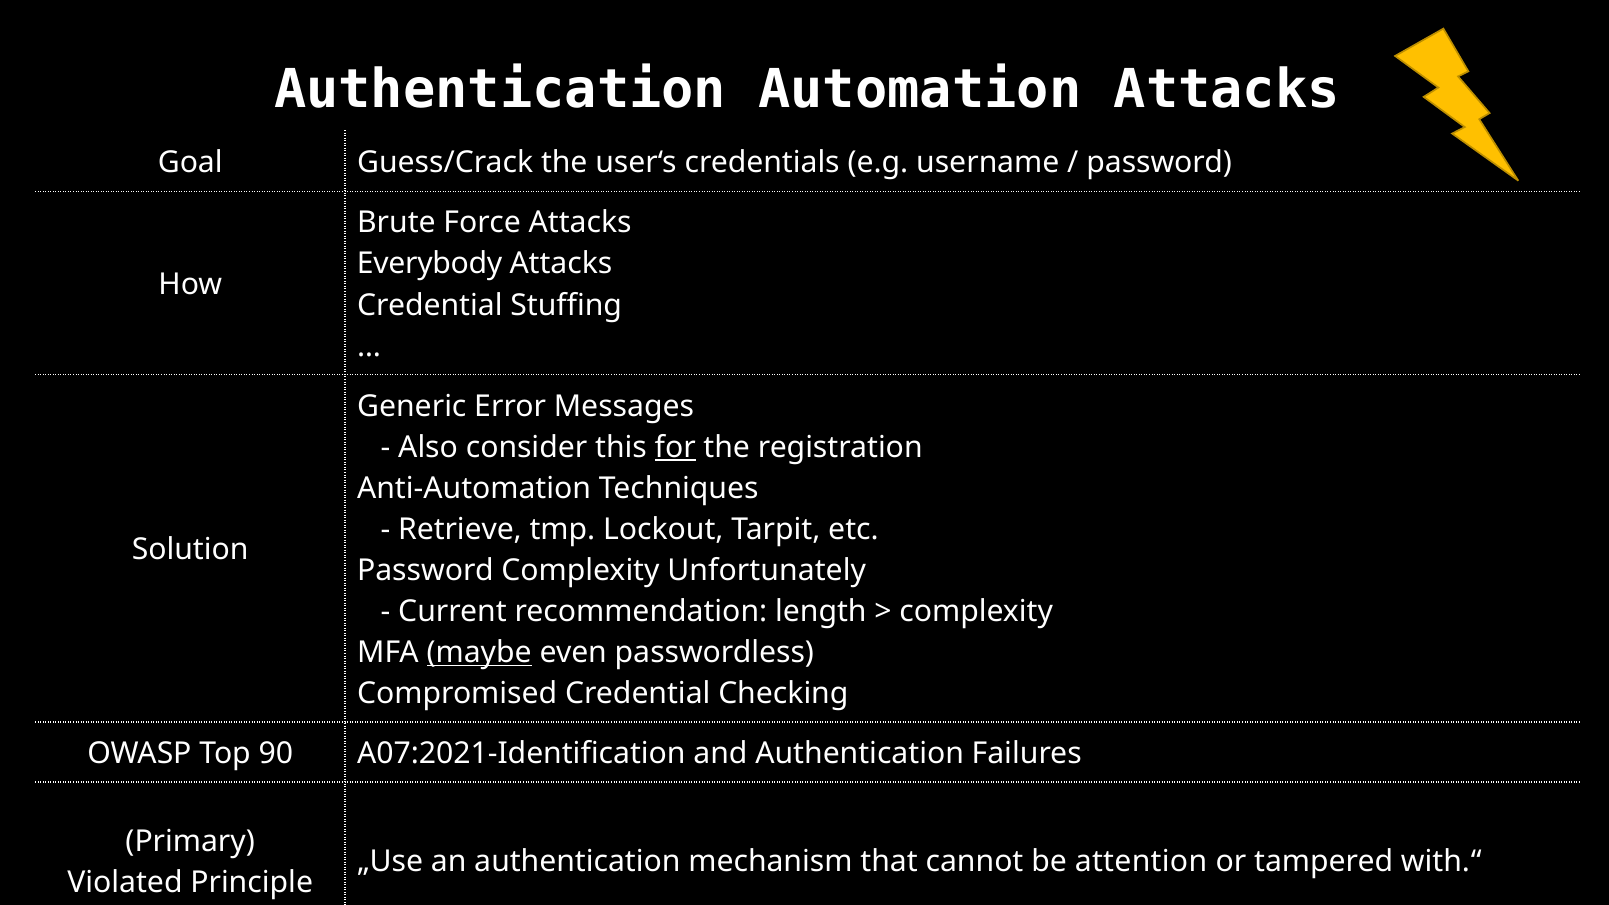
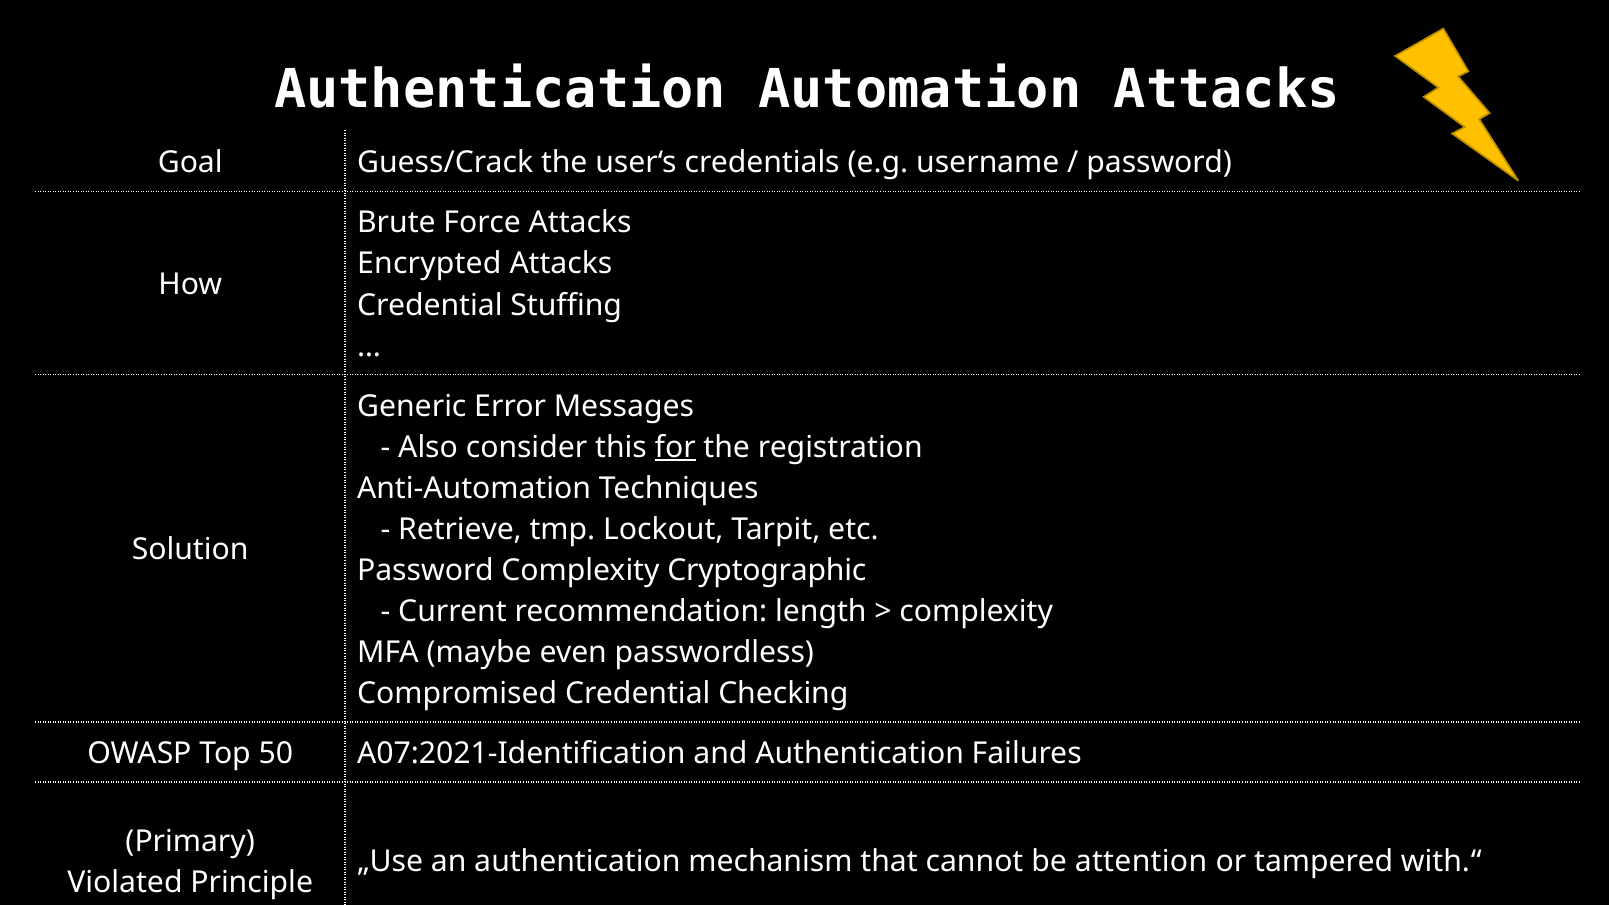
Everybody: Everybody -> Encrypted (429, 264)
Unfortunately: Unfortunately -> Cryptographic (767, 570)
maybe underline: present -> none (479, 653)
90: 90 -> 50 (276, 754)
